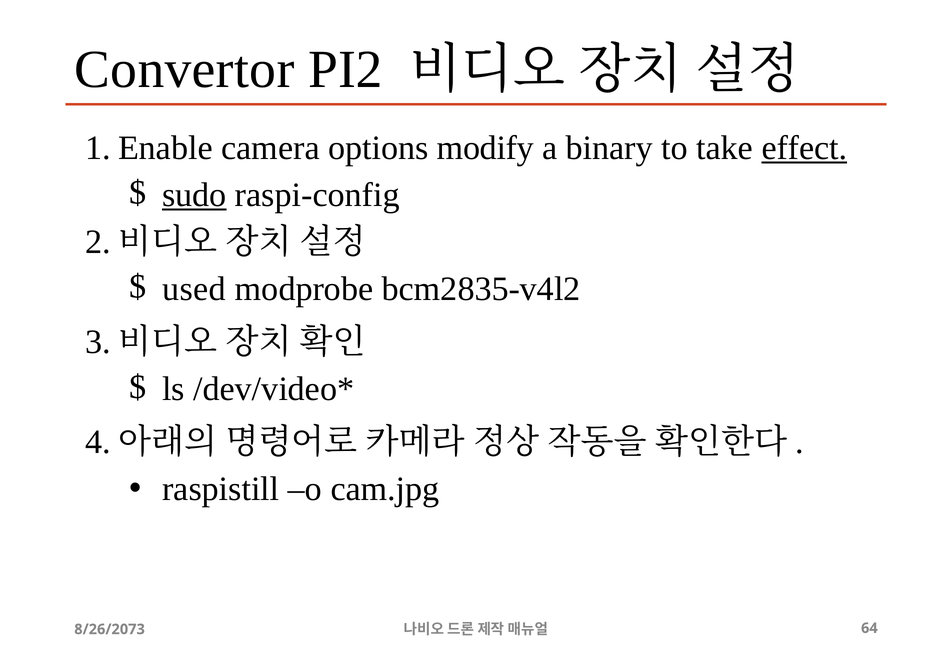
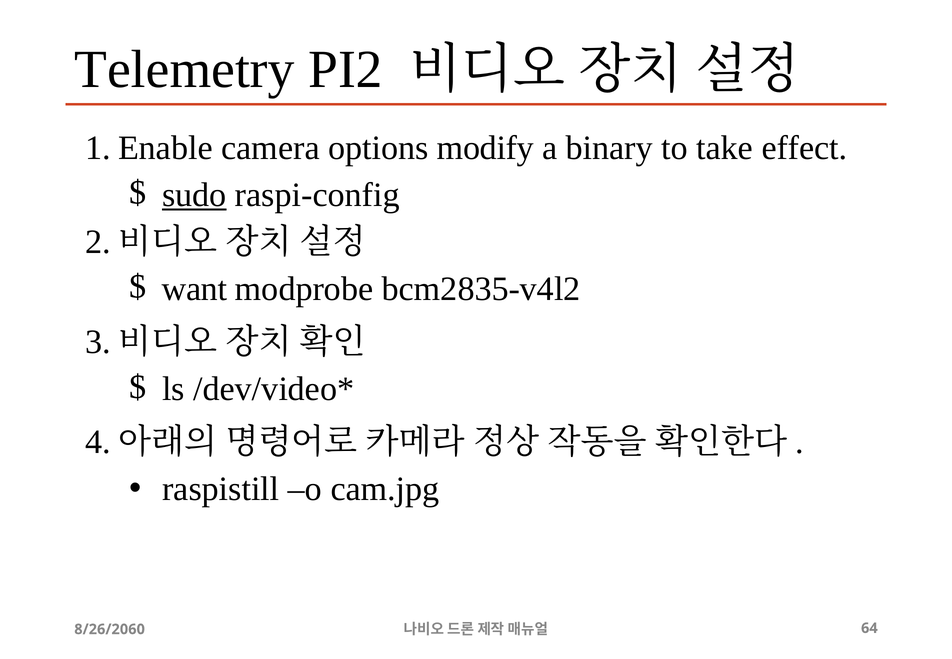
Convertor: Convertor -> Telemetry (184, 69)
effect underline: present -> none (804, 148)
used: used -> want (194, 289)
8/26/2073: 8/26/2073 -> 8/26/2060 (110, 629)
